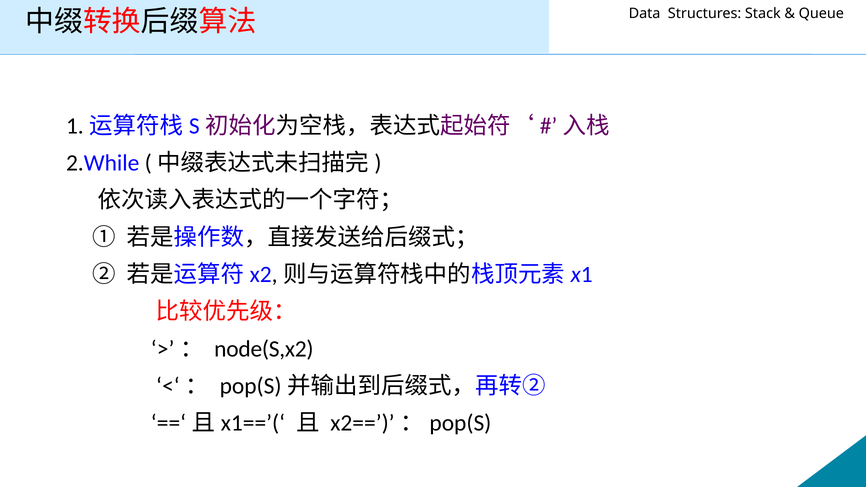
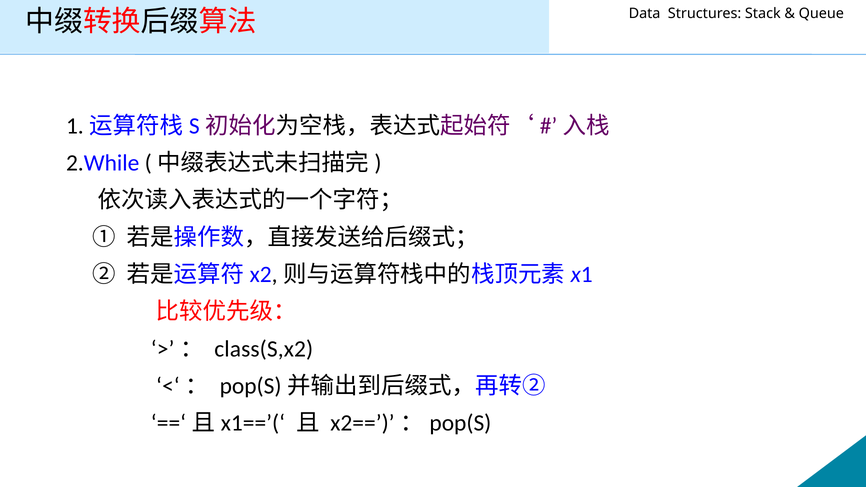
node(S,x2: node(S,x2 -> class(S,x2 (264, 349)
